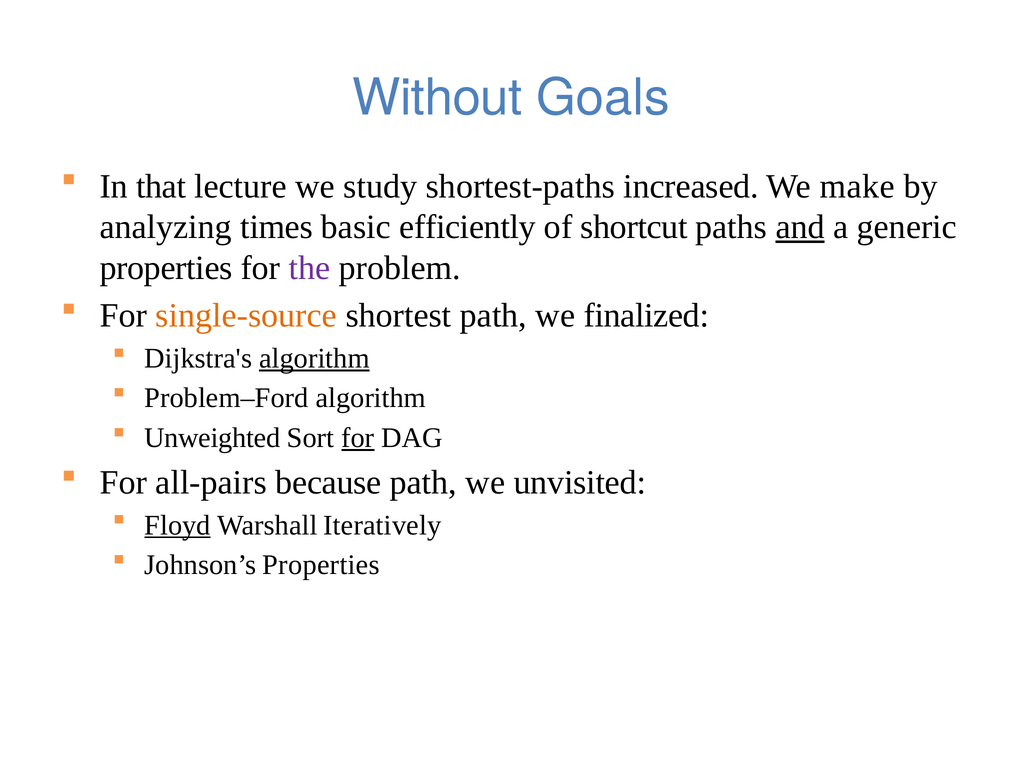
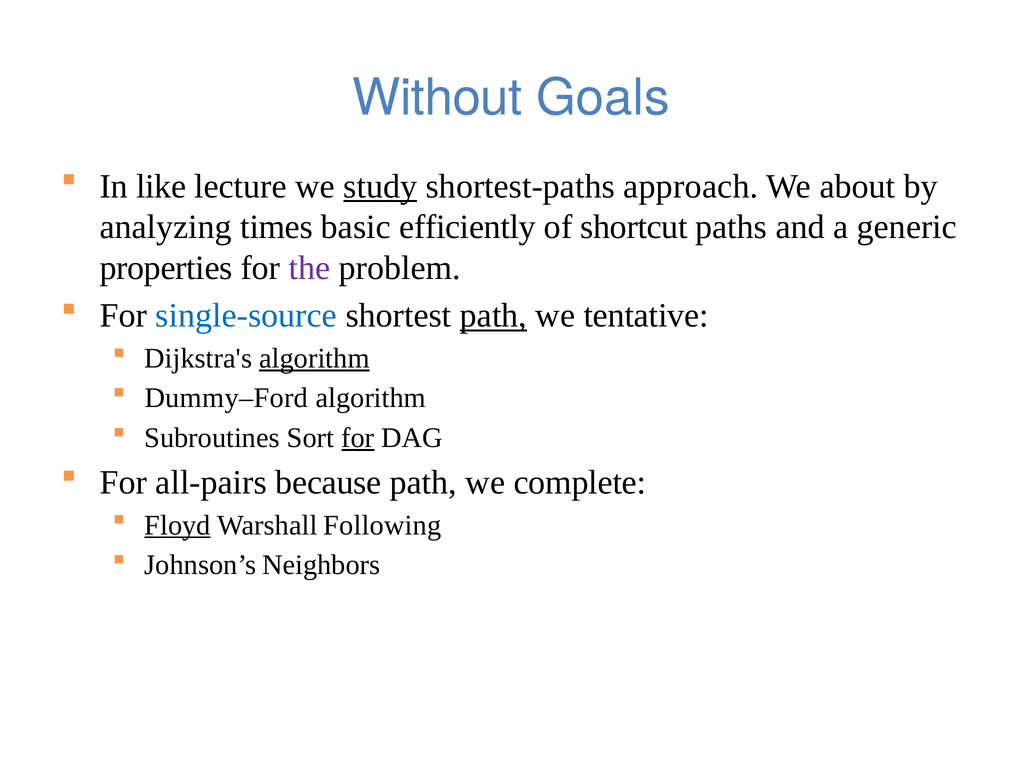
that: that -> like (161, 186)
study underline: none -> present (380, 186)
increased: increased -> approach (691, 186)
make: make -> about (857, 186)
and underline: present -> none (800, 227)
single-source colour: orange -> blue (246, 316)
path underline: none -> present (493, 316)
finalized: finalized -> tentative (646, 316)
Problem–Ford: Problem–Ford -> Dummy–Ford (226, 398)
Unweighted: Unweighted -> Subroutines (212, 438)
unvisited: unvisited -> complete (580, 483)
Iteratively: Iteratively -> Following (382, 526)
Johnson’s Properties: Properties -> Neighbors (321, 565)
